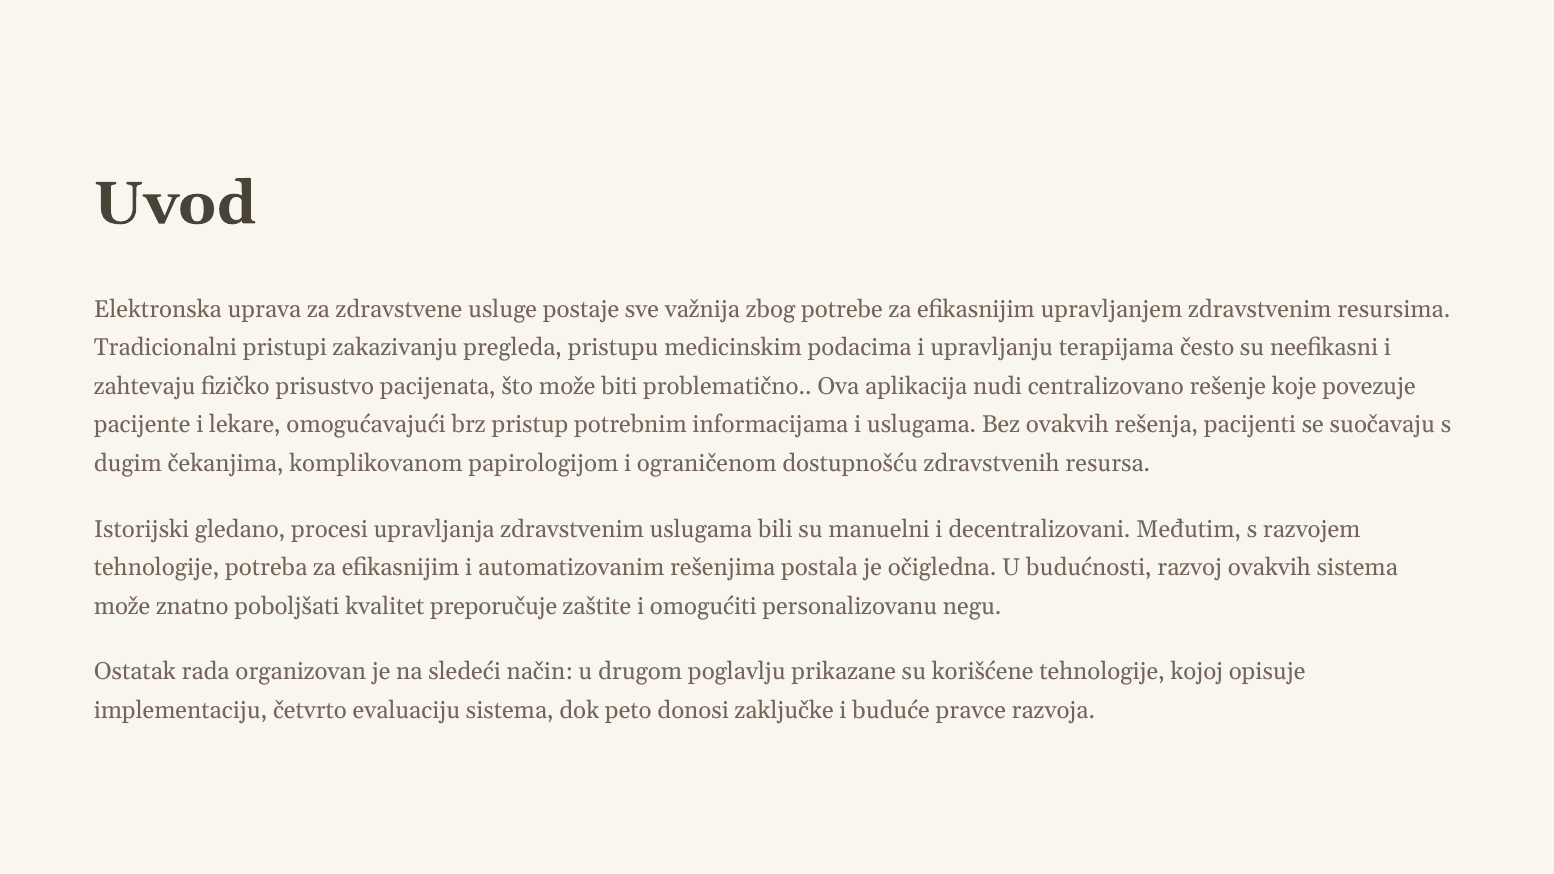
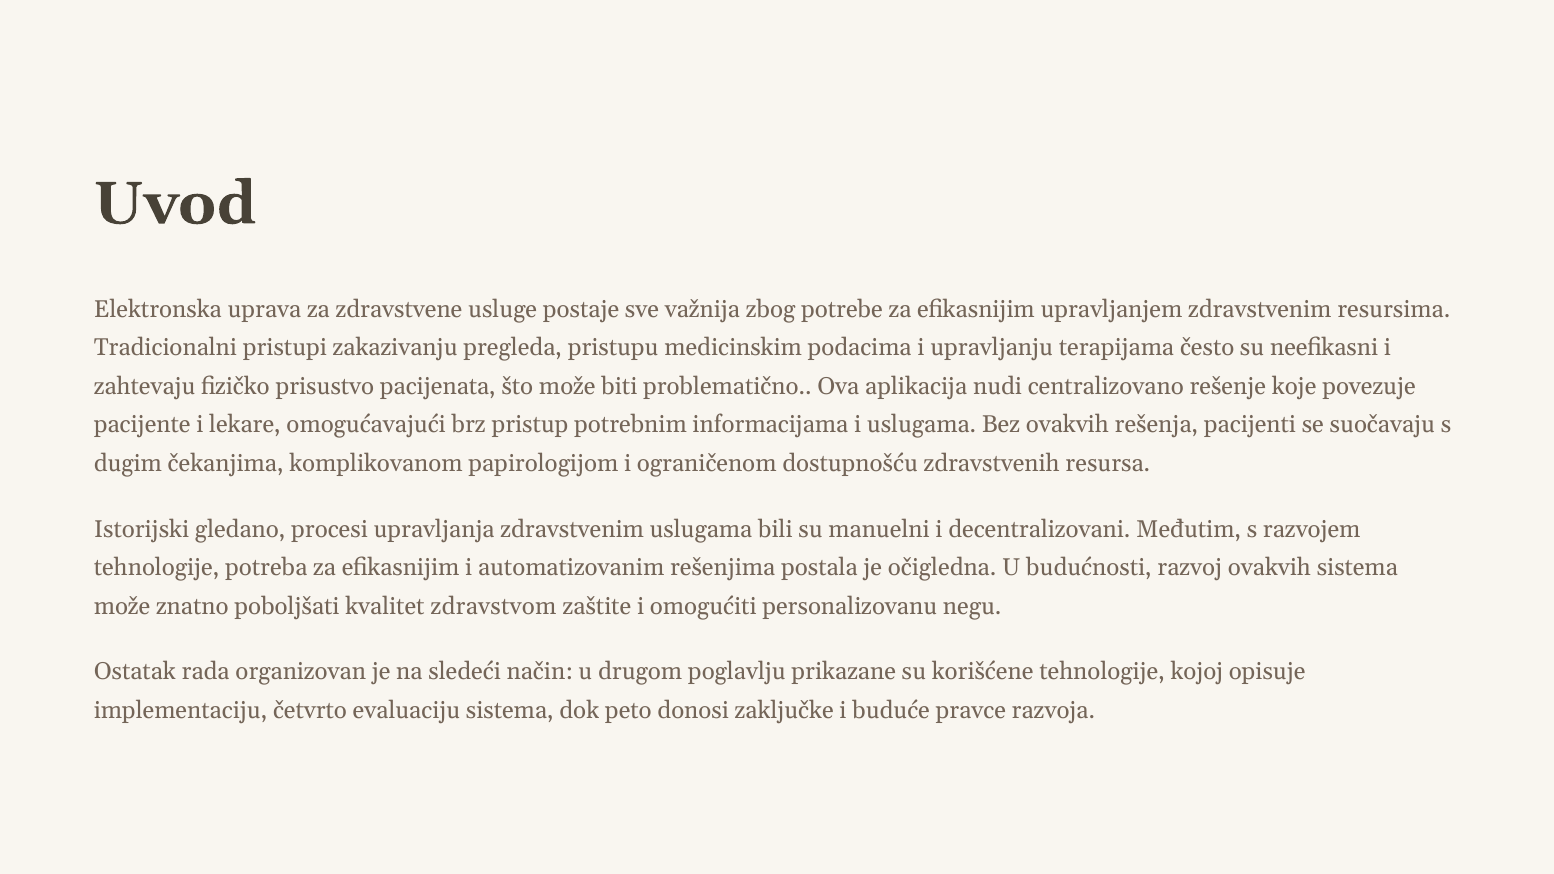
preporučuje: preporučuje -> zdravstvom (493, 606)
